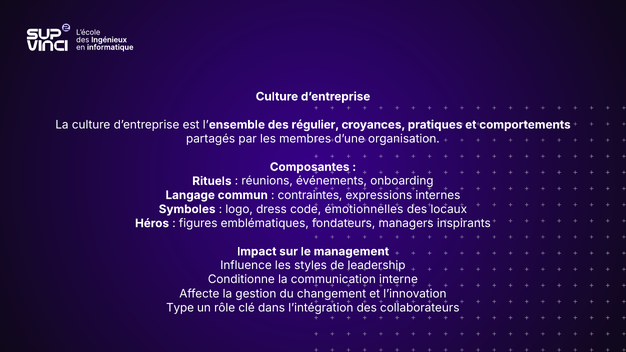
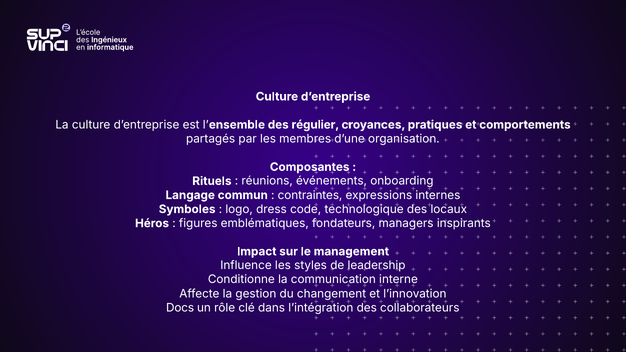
émotionnelles: émotionnelles -> technologique (364, 209)
Type: Type -> Docs (180, 308)
